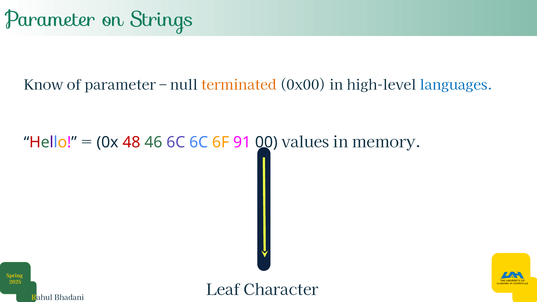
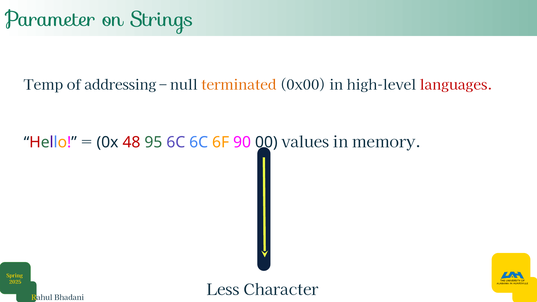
Know: Know -> Temp (43, 85)
of parameter: parameter -> addressing (120, 85)
languages colour: blue -> red (456, 85)
46: 46 -> 95 (153, 142)
91: 91 -> 90 (242, 142)
Leaf: Leaf -> Less (223, 290)
